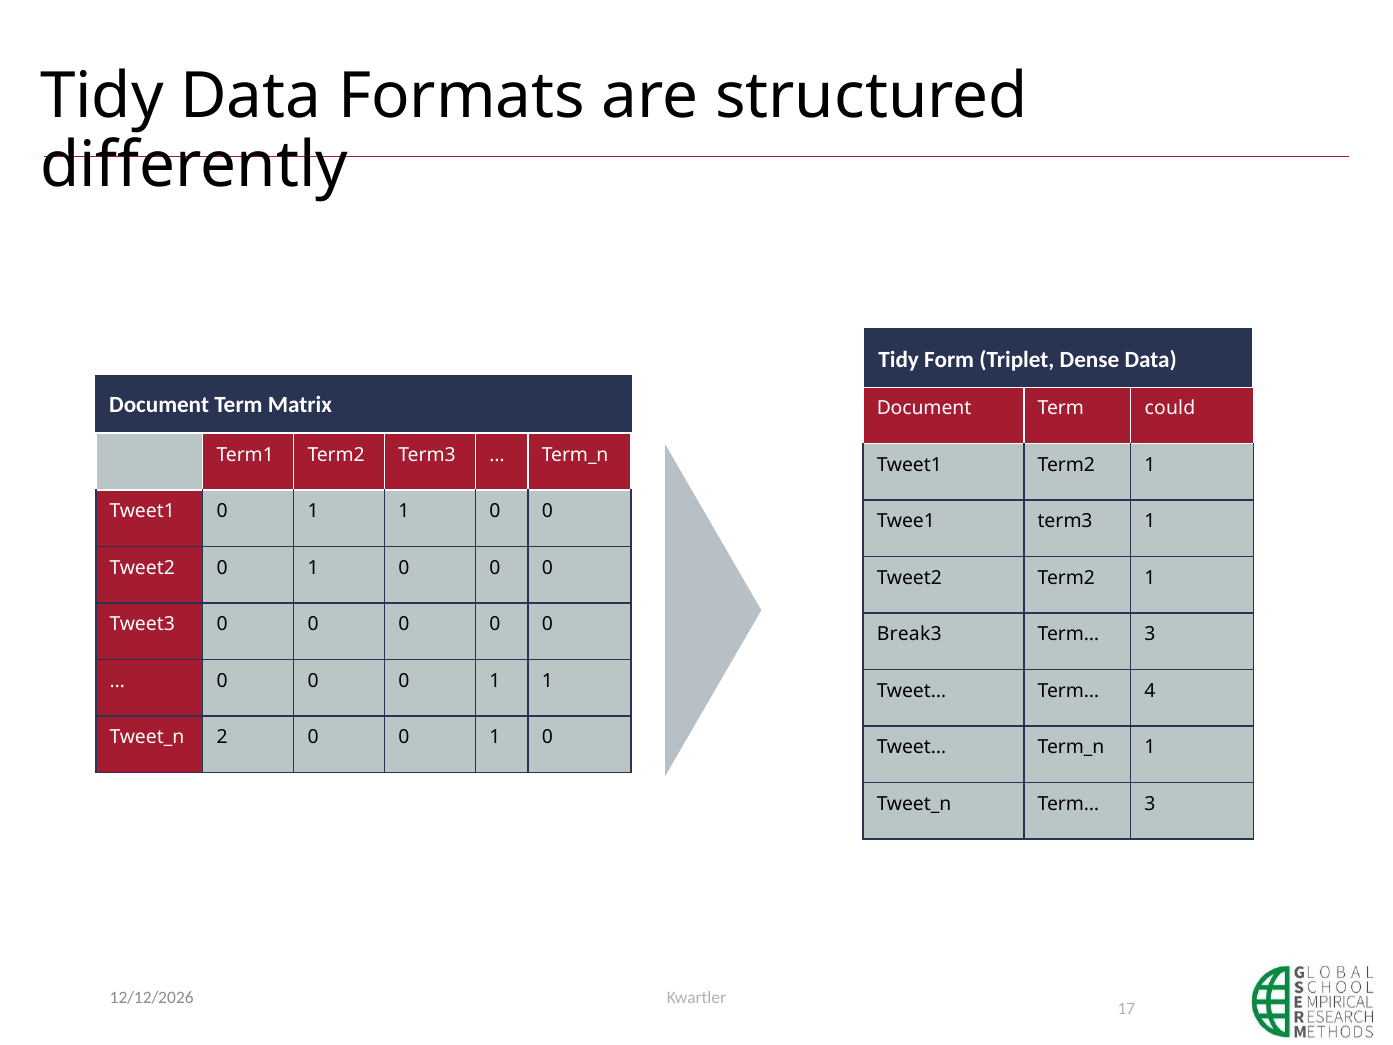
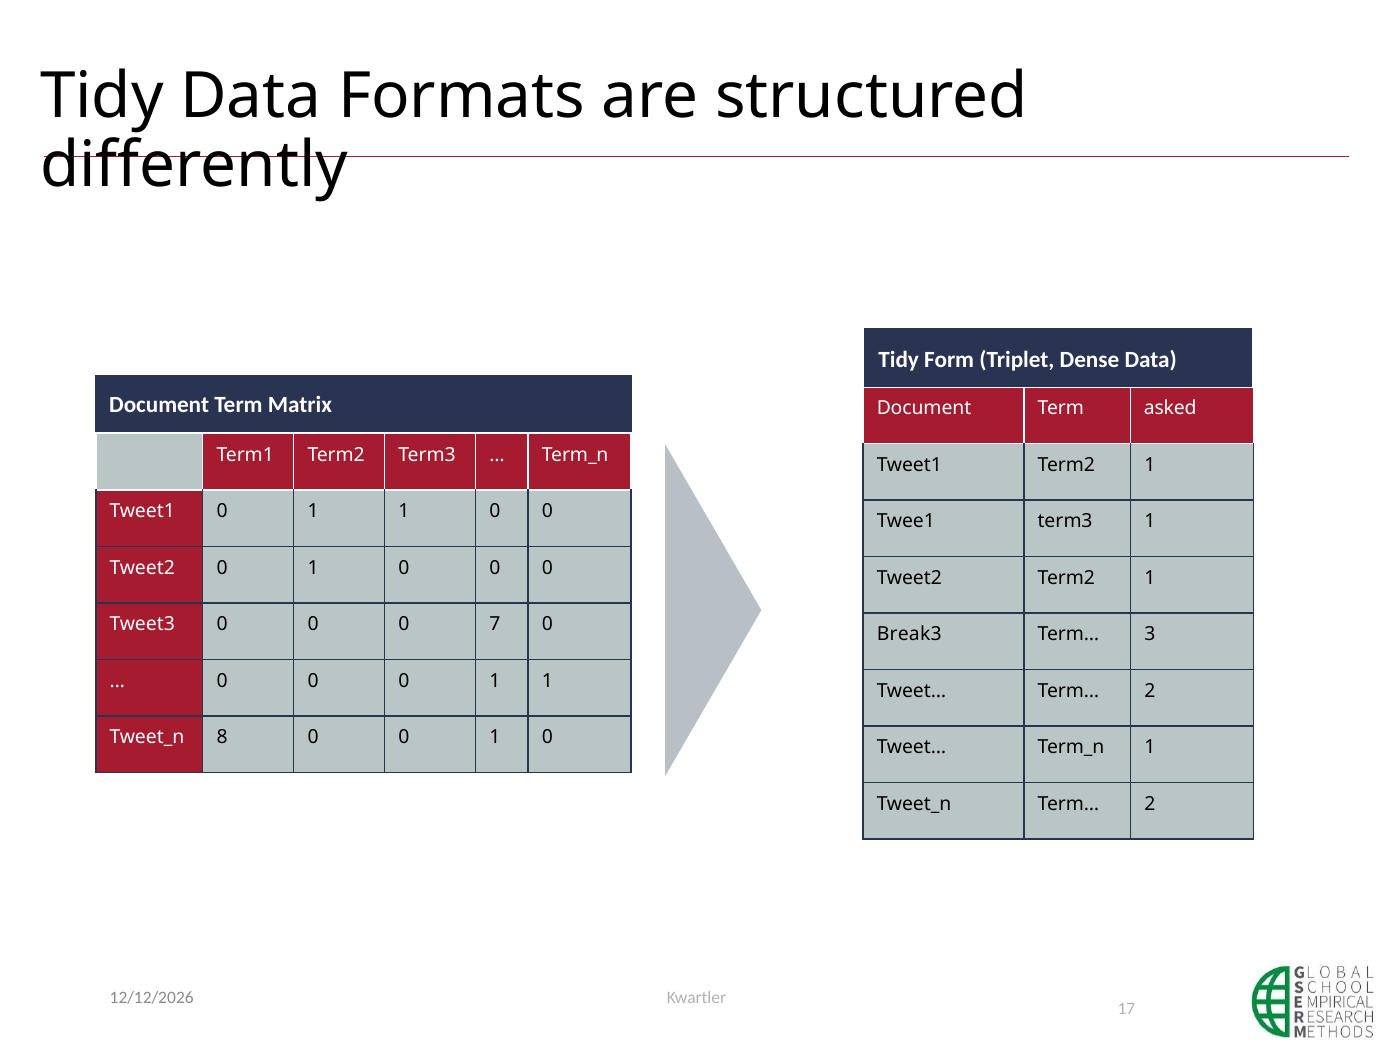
could: could -> asked (1170, 408)
0: 0 -> 7 (495, 624)
Tweet… Term… 4: 4 -> 2 (1150, 691)
2: 2 -> 8 (222, 737)
3: 3 -> 2 (1150, 804)
